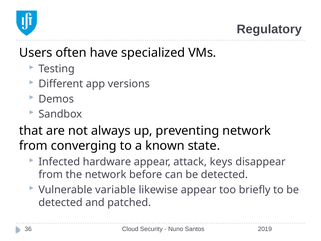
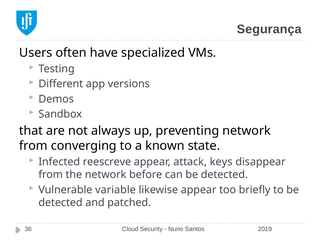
Regulatory: Regulatory -> Segurança (269, 29)
hardware: hardware -> reescreve (107, 162)
